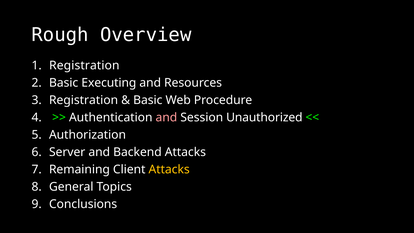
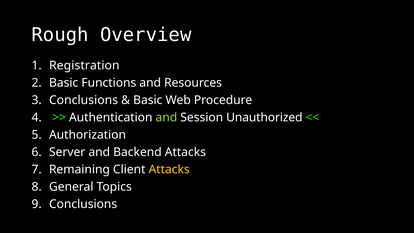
Executing: Executing -> Functions (109, 83)
Registration: Registration -> Conclusions (84, 100)
and colour: pink -> light green (166, 117)
